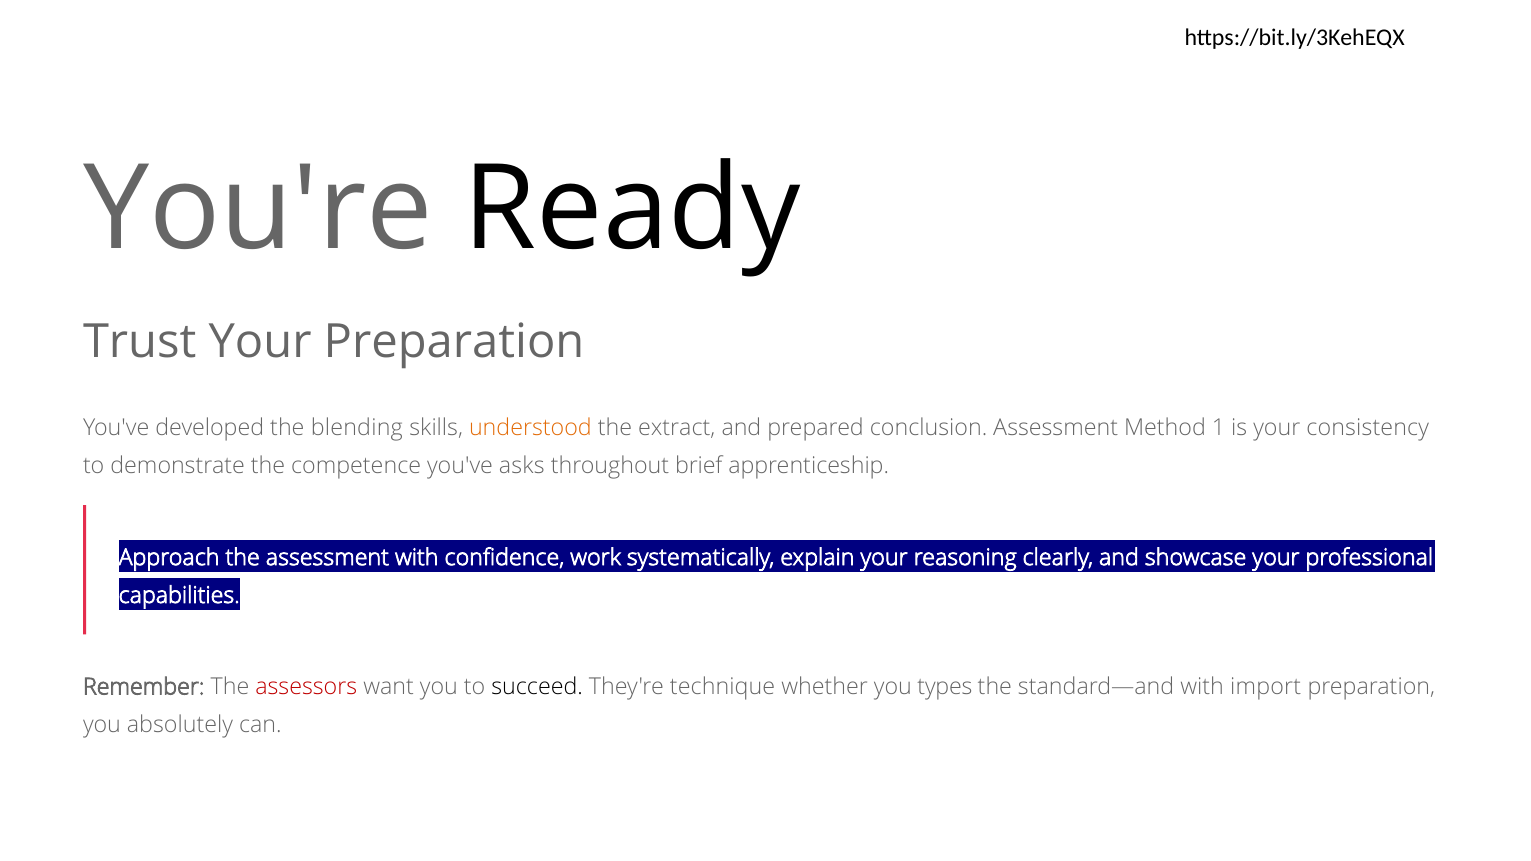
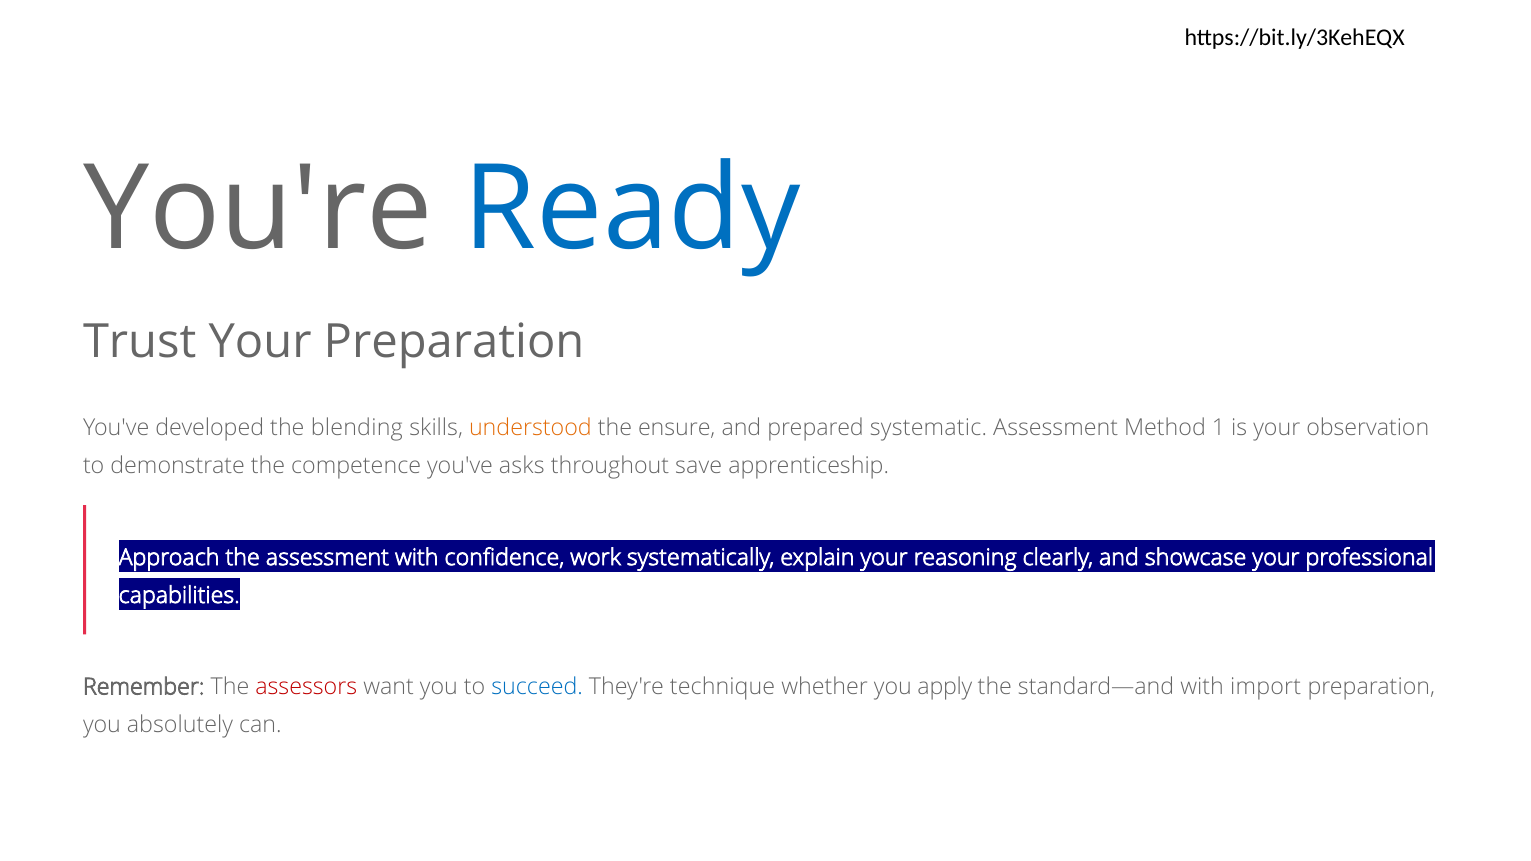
Ready colour: black -> blue (632, 209)
extract: extract -> ensure (677, 428)
conclusion: conclusion -> systematic (929, 428)
consistency: consistency -> observation (1368, 428)
brief: brief -> save (699, 466)
succeed colour: black -> blue (537, 687)
types: types -> apply (945, 687)
